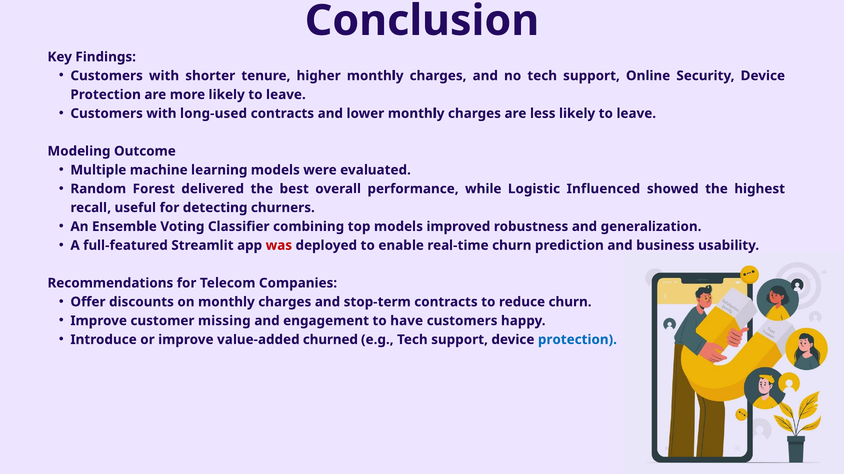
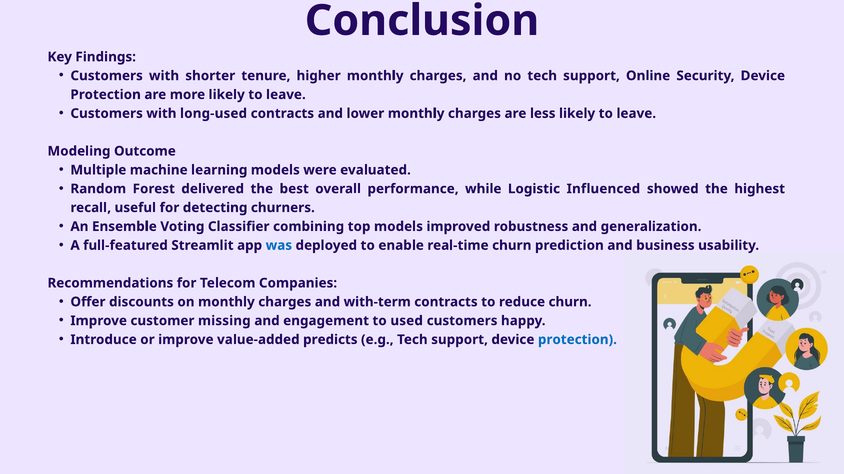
was colour: red -> blue (279, 246)
stop-term: stop-term -> with-term (377, 302)
have: have -> used (407, 321)
churned: churned -> predicts (330, 340)
